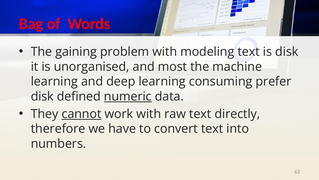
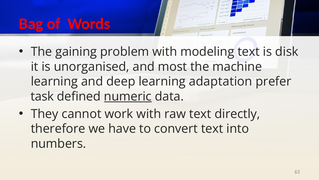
consuming: consuming -> adaptation (221, 81)
disk: disk -> task (42, 96)
cannot underline: present -> none (82, 114)
